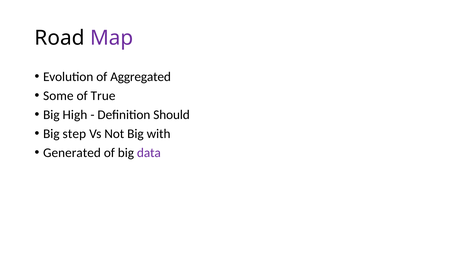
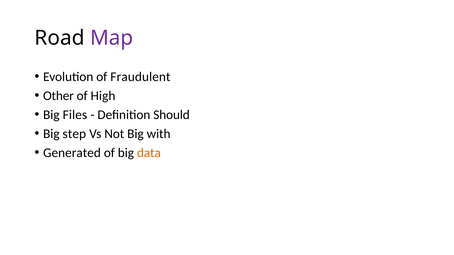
Aggregated: Aggregated -> Fraudulent (140, 77)
Some: Some -> Other (58, 96)
True: True -> High (103, 96)
High: High -> Files (75, 115)
data colour: purple -> orange (149, 153)
